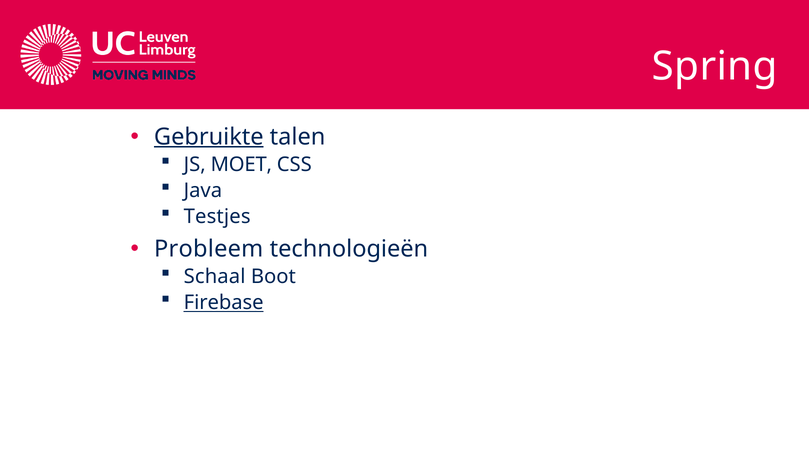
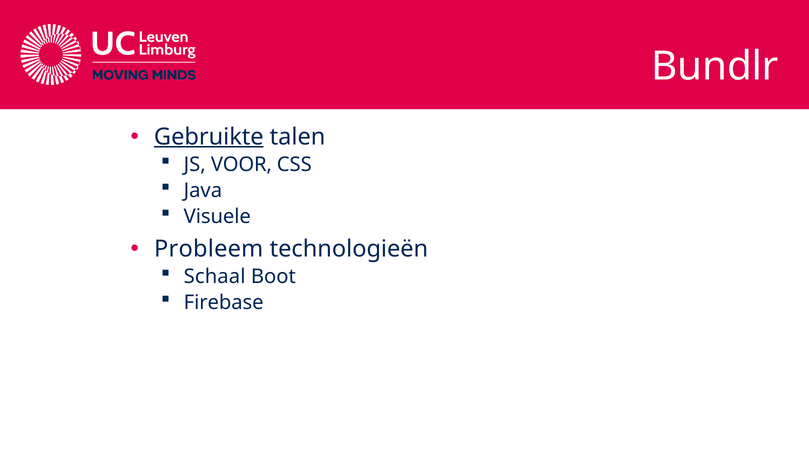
Spring: Spring -> Bundlr (715, 66)
MOET: MOET -> VOOR (241, 165)
Testjes: Testjes -> Visuele (217, 217)
Firebase underline: present -> none (224, 303)
